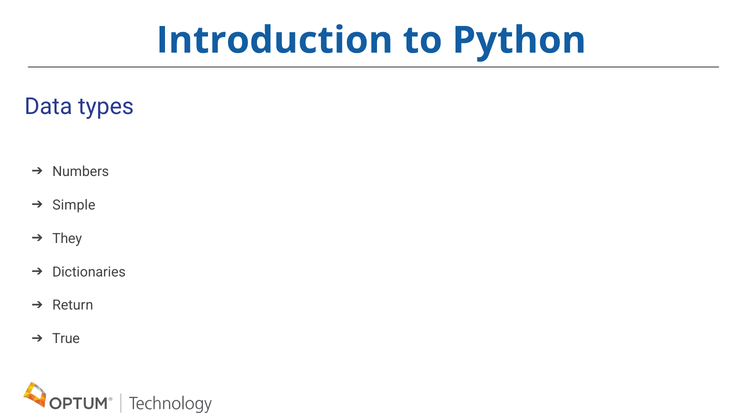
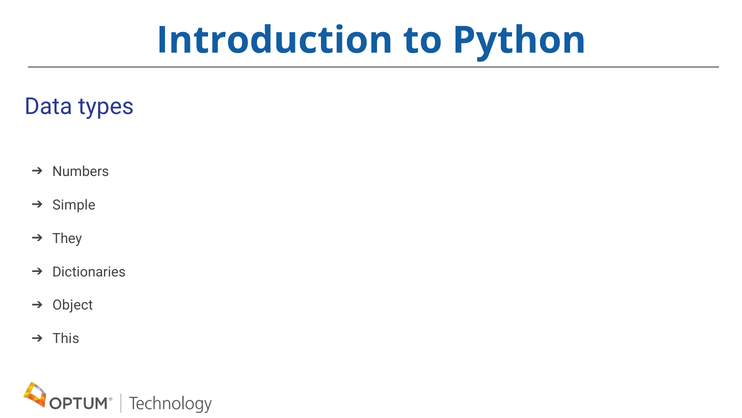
Return: Return -> Object (73, 305)
True: True -> This (66, 338)
